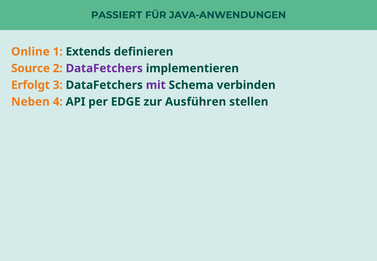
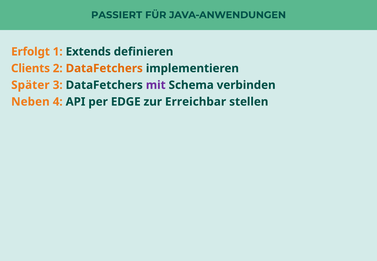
Online: Online -> Erfolgt (30, 52)
Source: Source -> Clients (31, 68)
DataFetchers colour: purple -> orange (104, 68)
Erfolgt: Erfolgt -> Später (30, 85)
Ausführen: Ausführen -> Erreichbar (196, 102)
